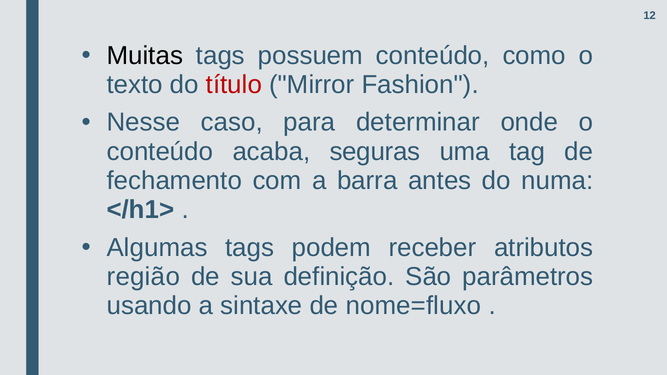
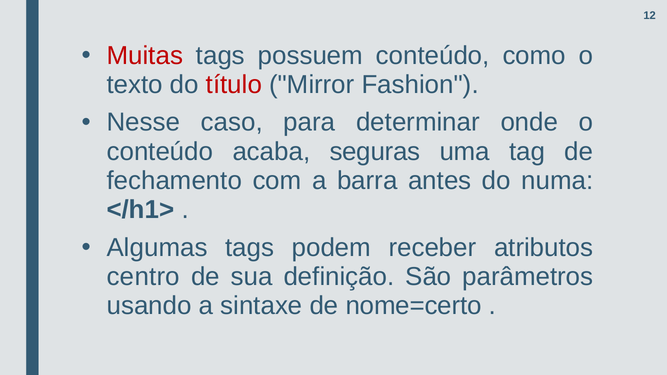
Muitas colour: black -> red (145, 56)
região: região -> centro (143, 277)
nome=fluxo: nome=fluxo -> nome=certo (414, 306)
